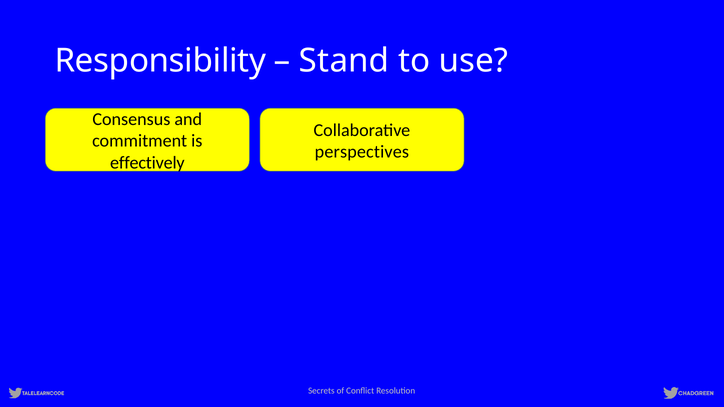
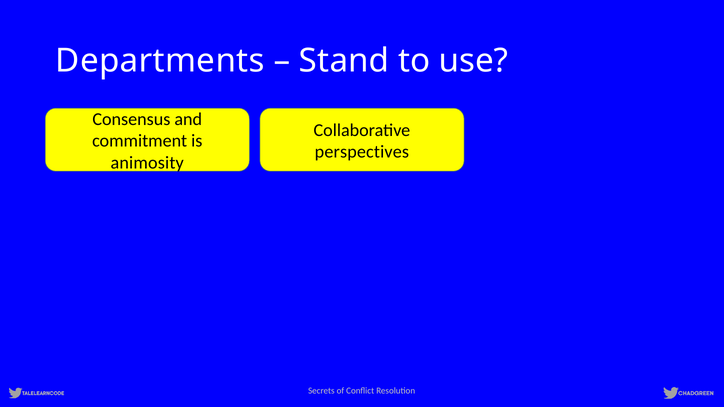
Responsibility: Responsibility -> Departments (160, 61)
effectively: effectively -> animosity (147, 163)
